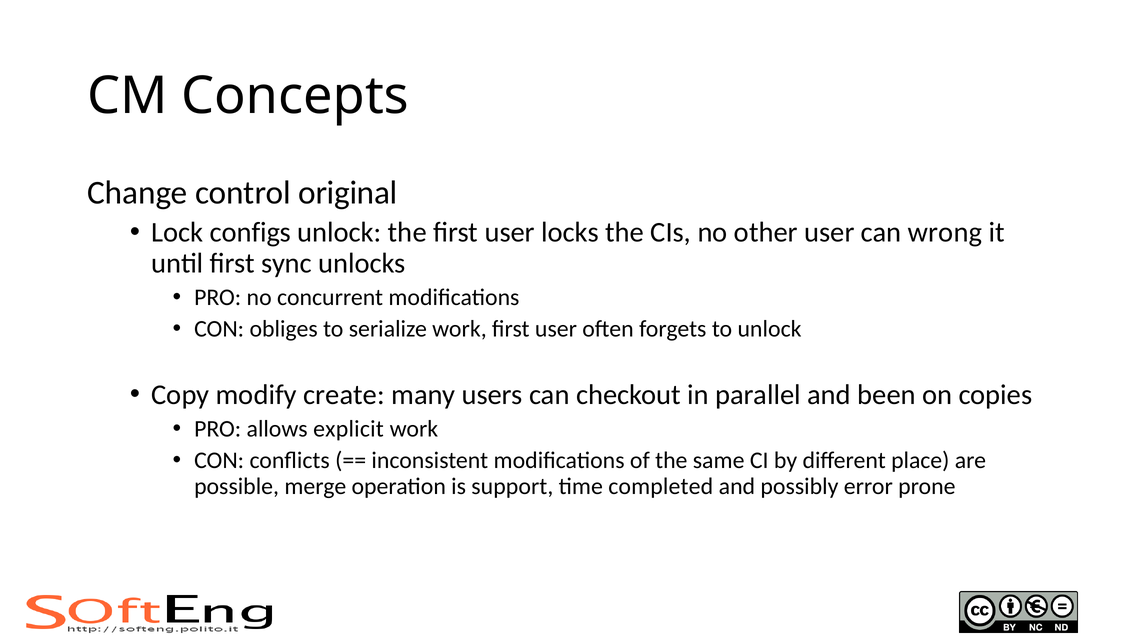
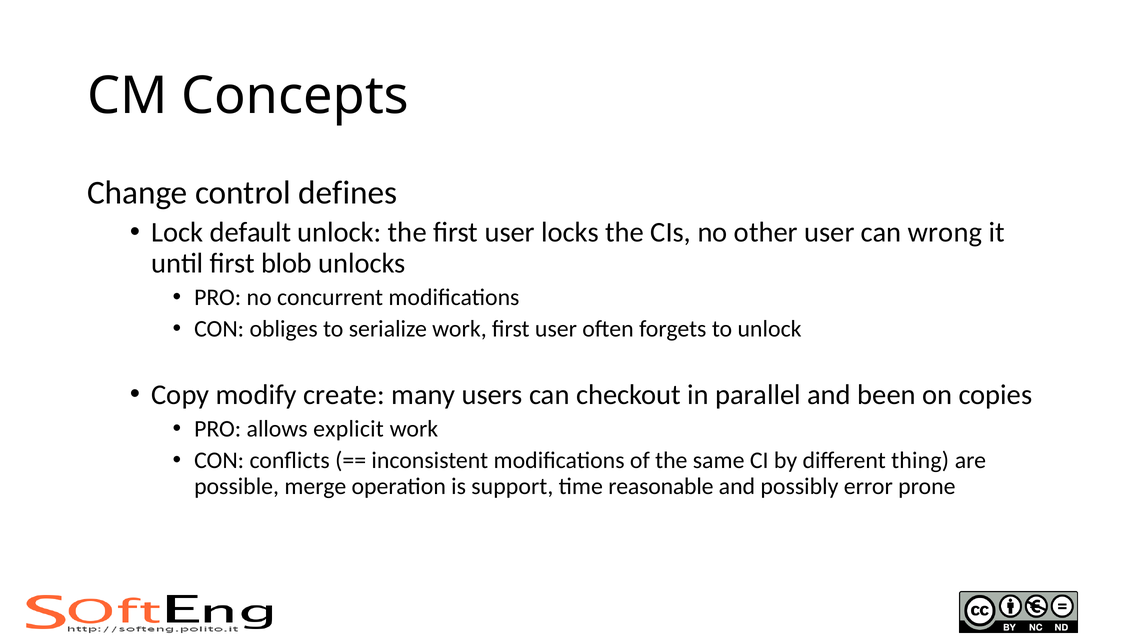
original: original -> defines (348, 193)
configs: configs -> default (250, 232)
sync: sync -> blob (287, 263)
place: place -> thing (920, 461)
completed: completed -> reasonable (661, 486)
